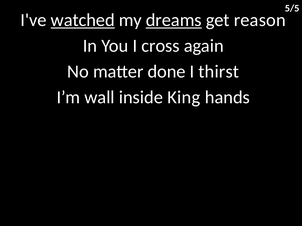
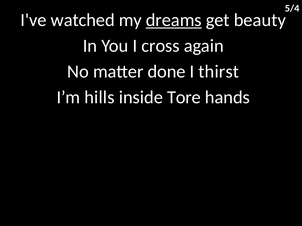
5/5: 5/5 -> 5/4 (292, 8)
watched underline: present -> none (83, 20)
reason: reason -> beauty (260, 20)
wall: wall -> hills (99, 98)
King: King -> Tore (184, 98)
